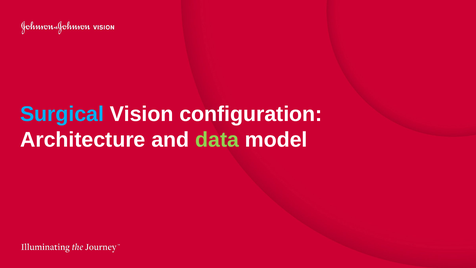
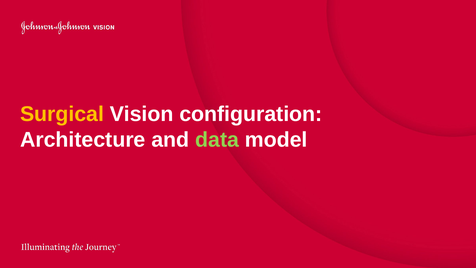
Surgical colour: light blue -> yellow (62, 114)
